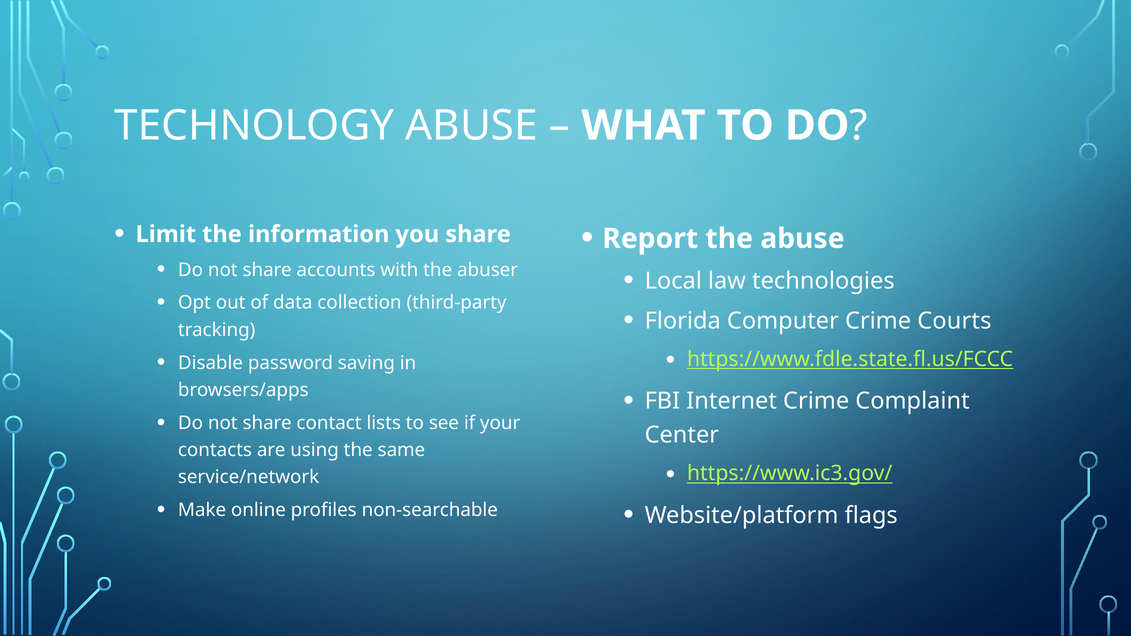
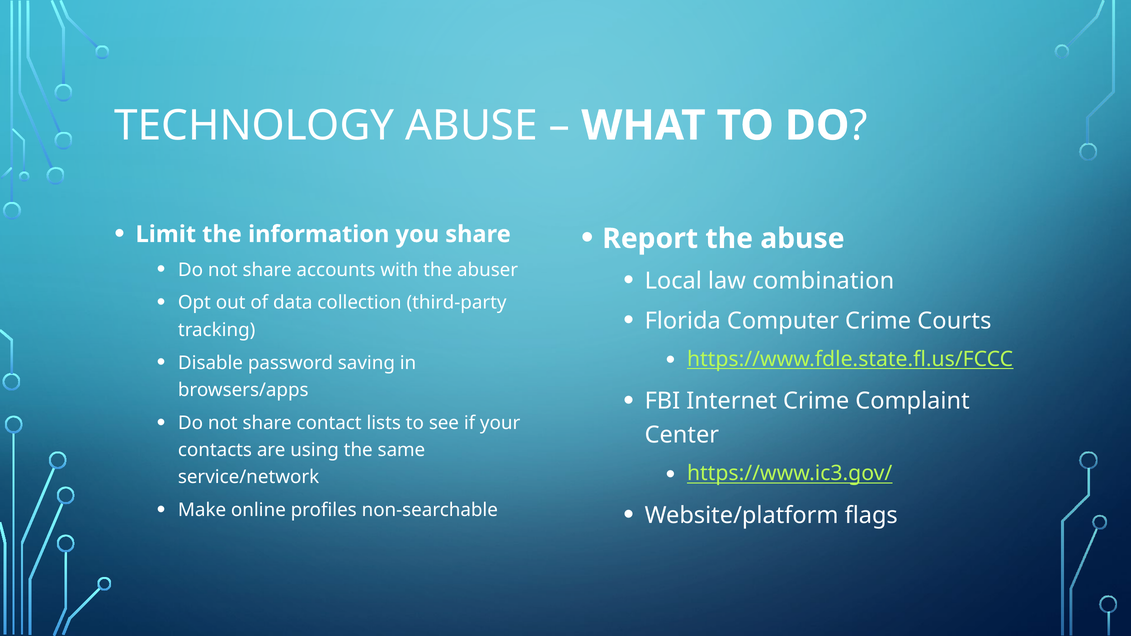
technologies: technologies -> combination (823, 281)
